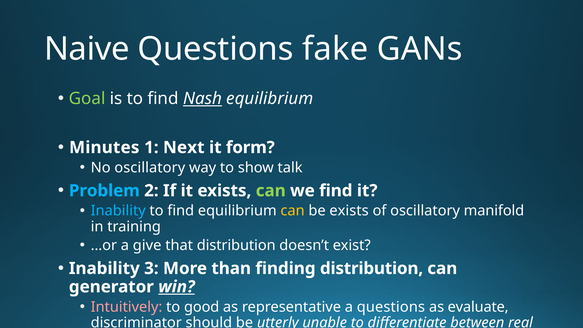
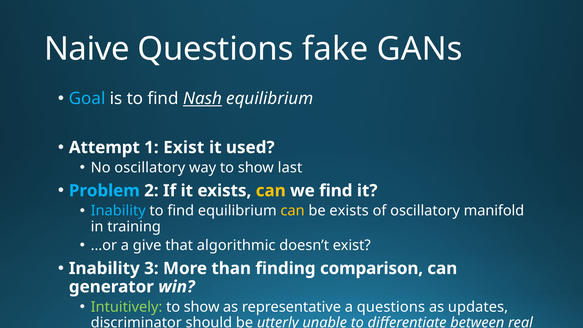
Goal colour: light green -> light blue (87, 99)
Minutes: Minutes -> Attempt (104, 147)
1 Next: Next -> Exist (184, 147)
form: form -> used (250, 147)
talk: talk -> last (290, 168)
can colour: light green -> yellow (271, 191)
that distribution: distribution -> algorithmic (236, 245)
finding distribution: distribution -> comparison (372, 268)
win underline: present -> none (177, 287)
Intuitively colour: pink -> light green (127, 307)
good: good -> show (202, 307)
evaluate: evaluate -> updates (478, 307)
